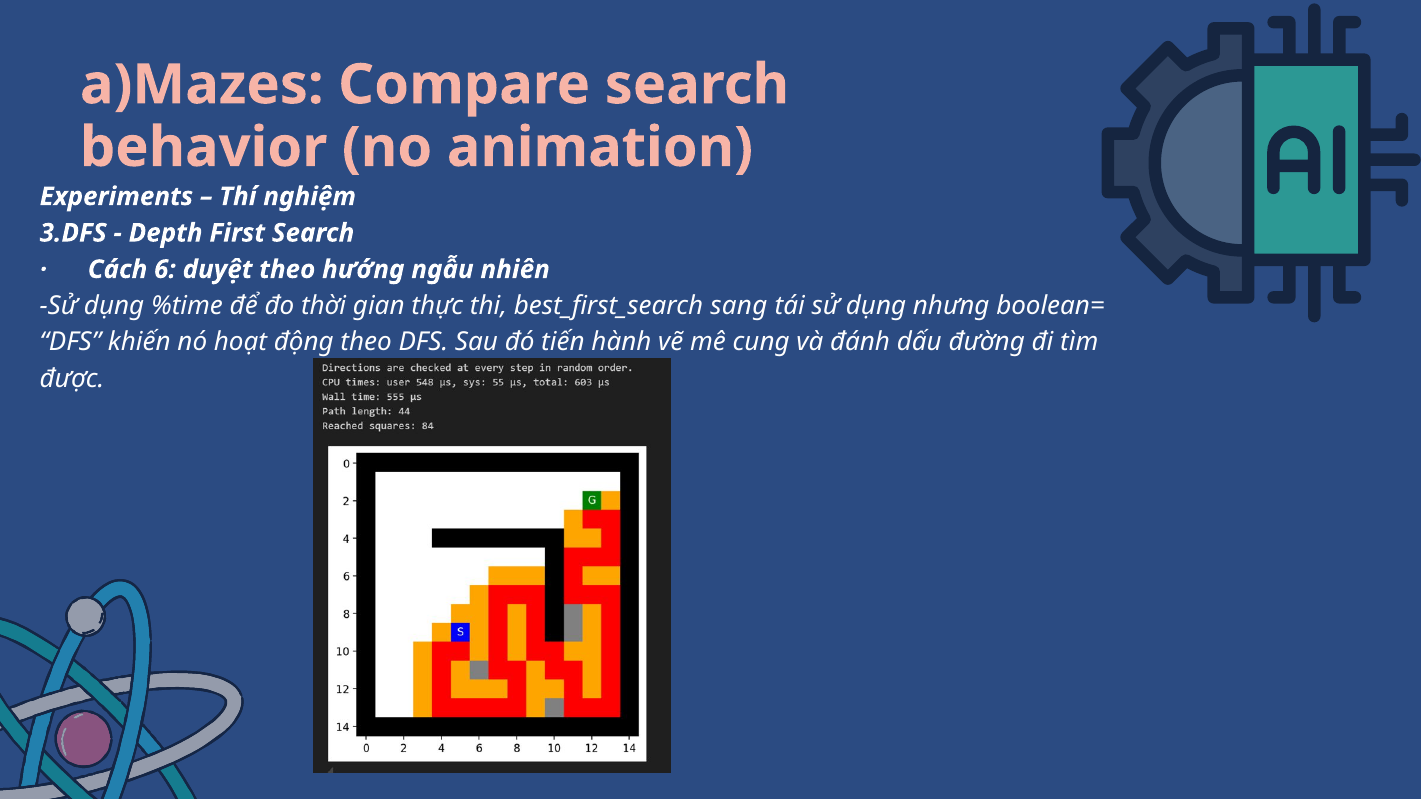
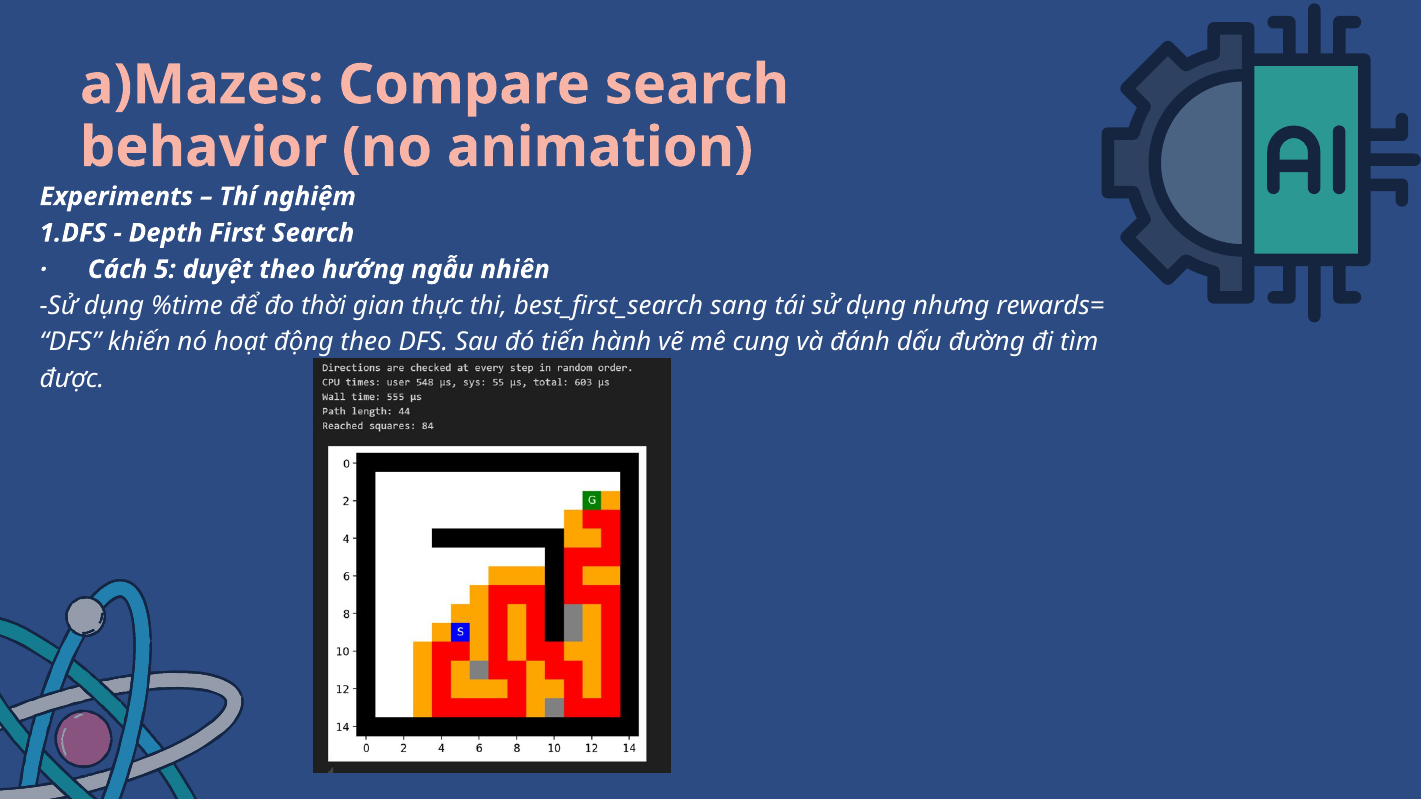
3.DFS: 3.DFS -> 1.DFS (73, 233)
6: 6 -> 5 (165, 270)
boolean=: boolean= -> rewards= (1050, 306)
